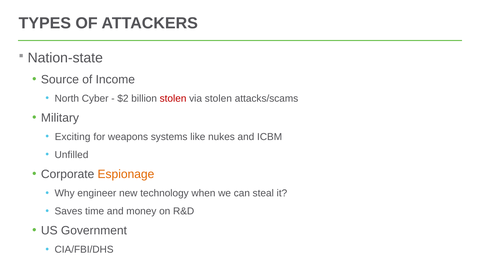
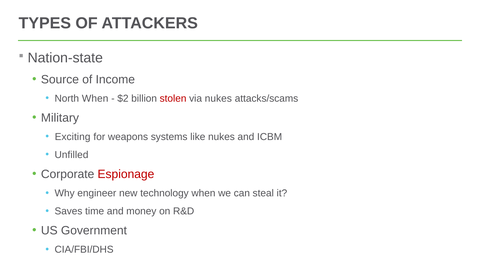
North Cyber: Cyber -> When (95, 99)
via stolen: stolen -> nukes (218, 99)
Espionage colour: orange -> red (126, 174)
